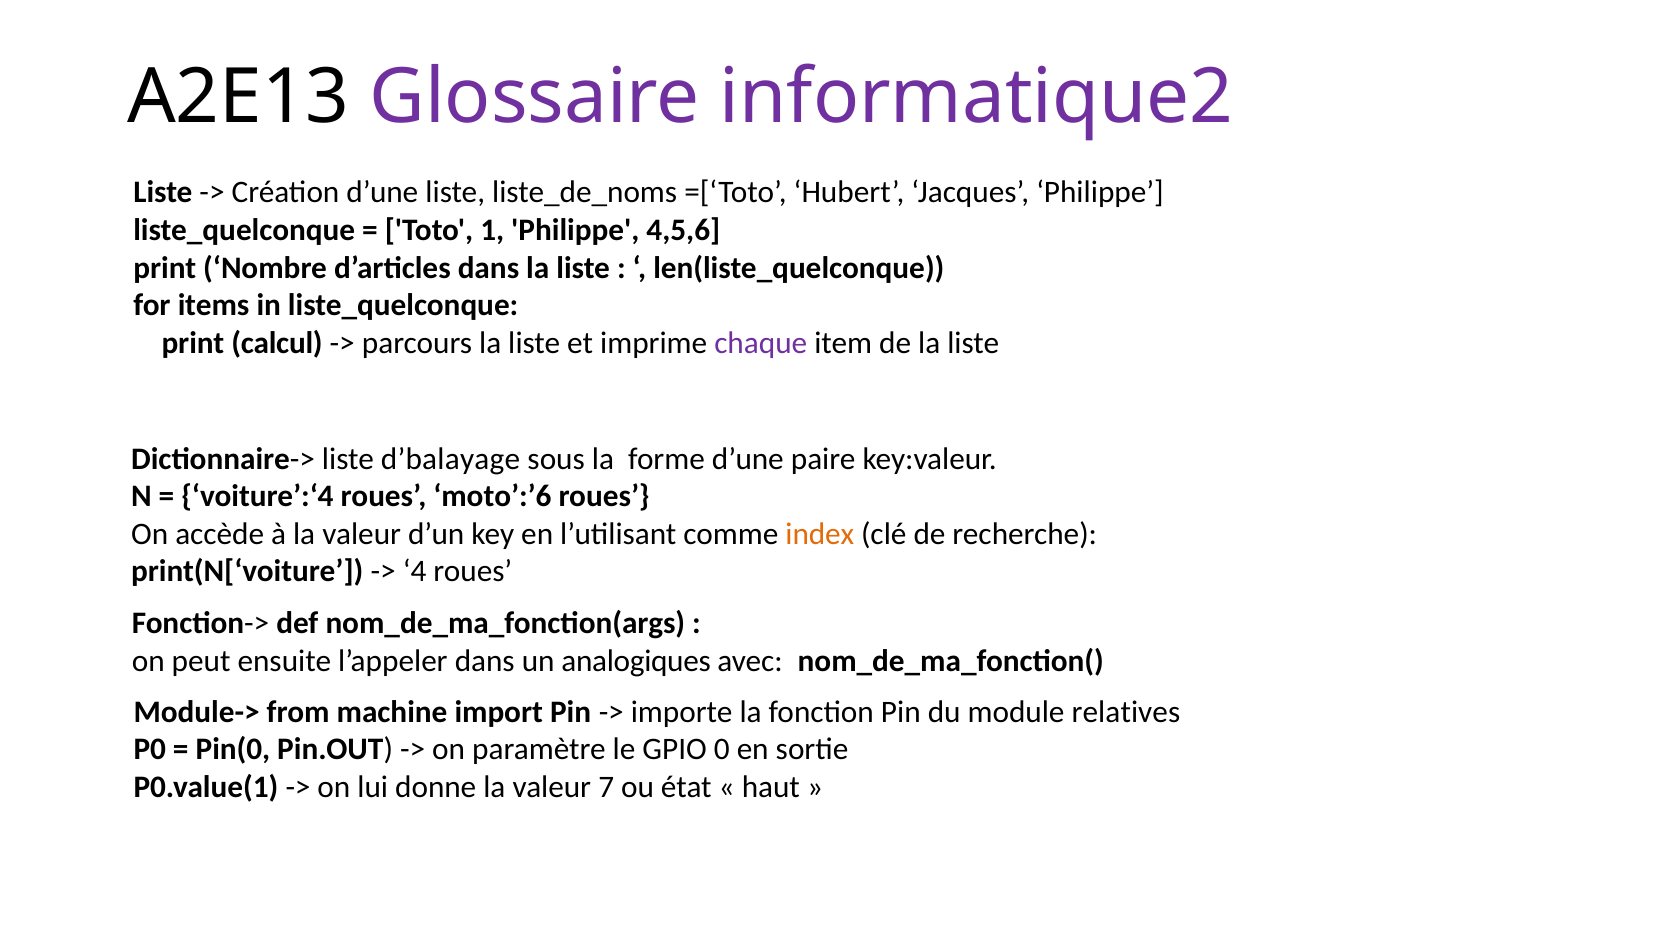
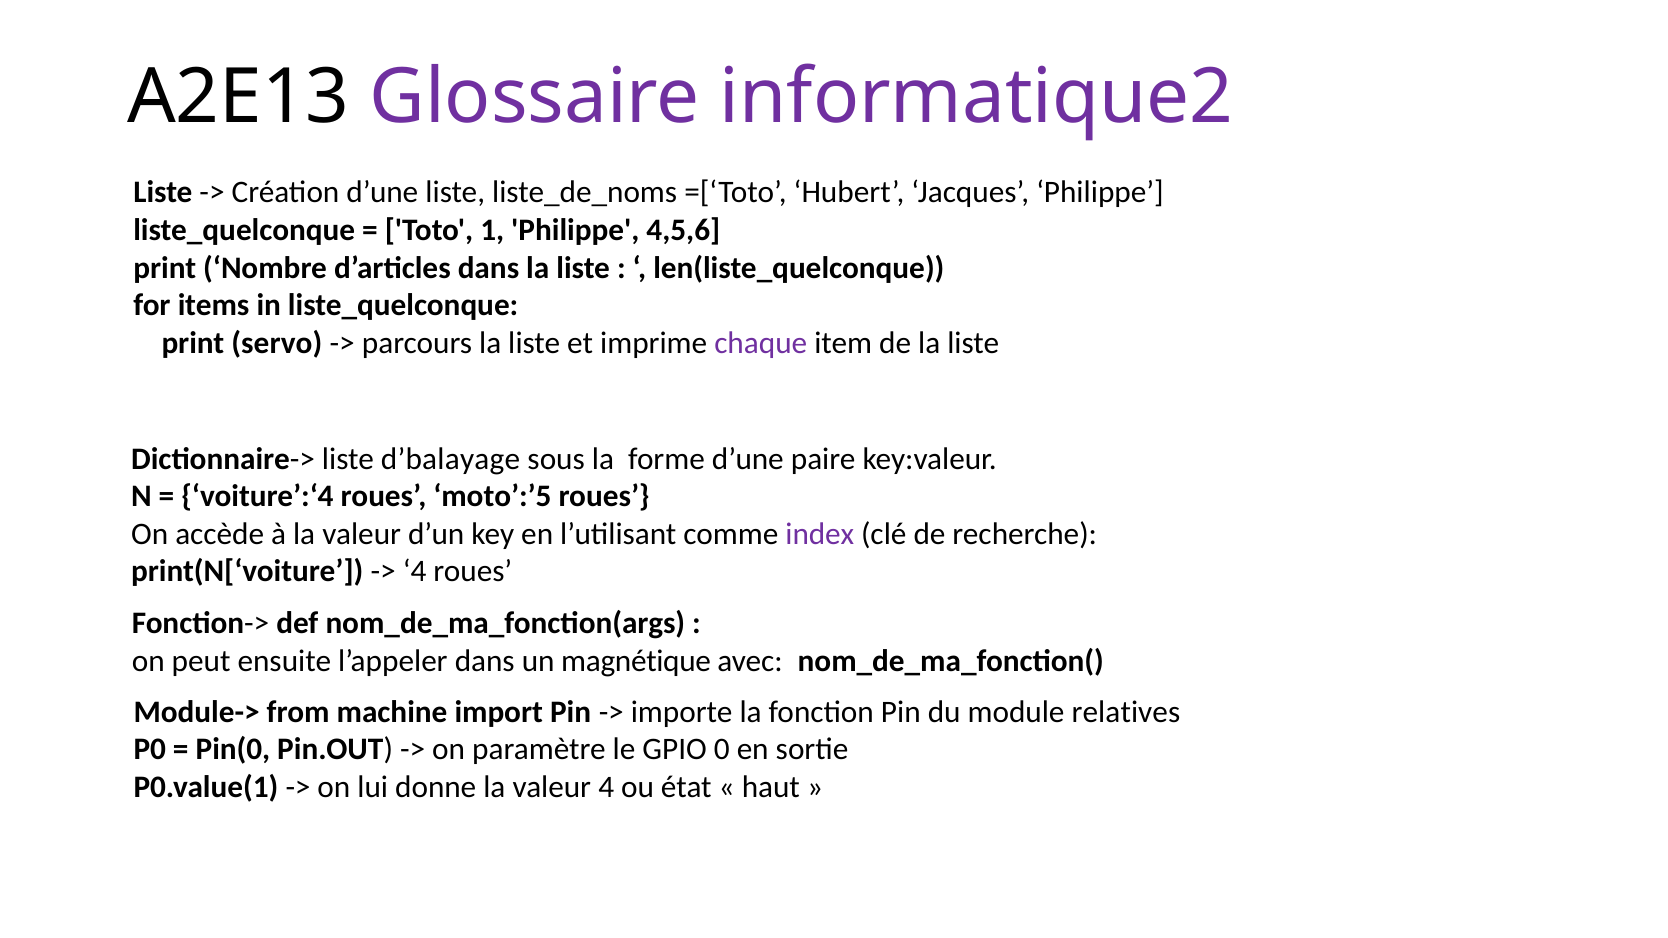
calcul: calcul -> servo (277, 343)
moto’:’6: moto’:’6 -> moto’:’5 (492, 496)
index colour: orange -> purple (820, 534)
analogiques: analogiques -> magnétique (636, 661)
valeur 7: 7 -> 4 (606, 787)
